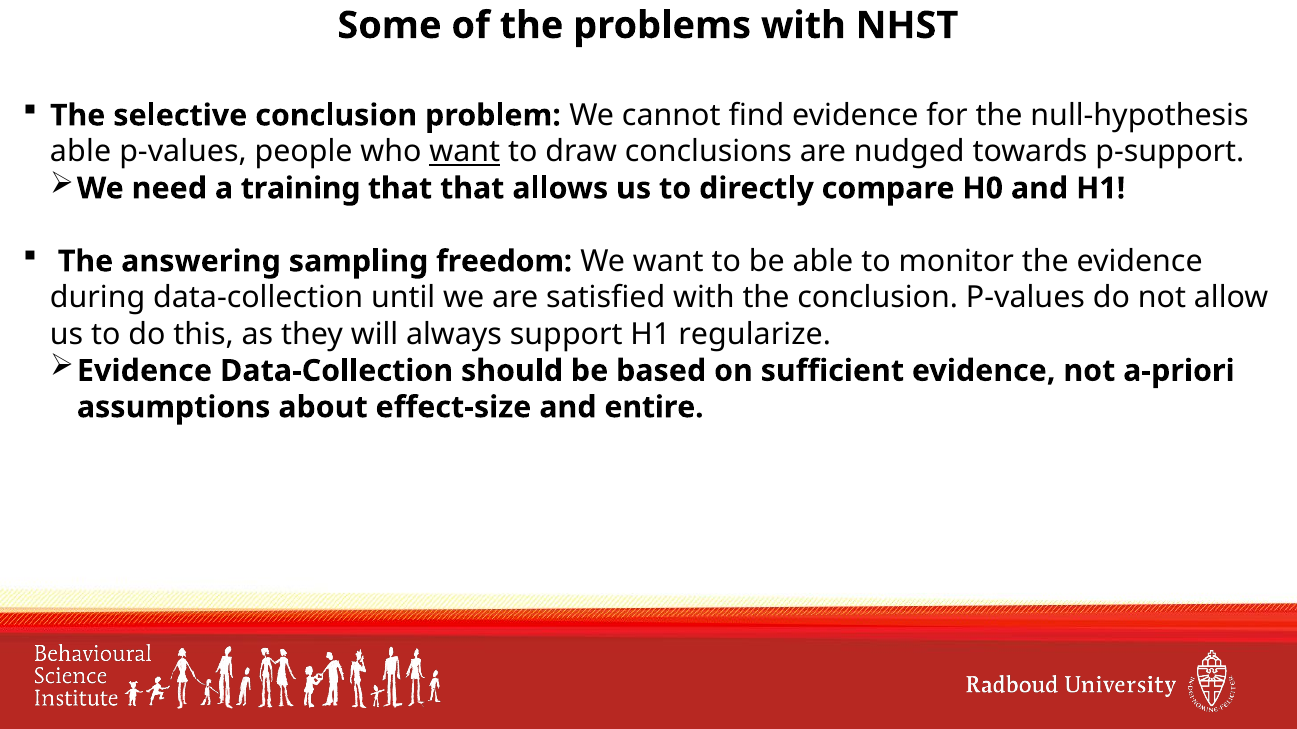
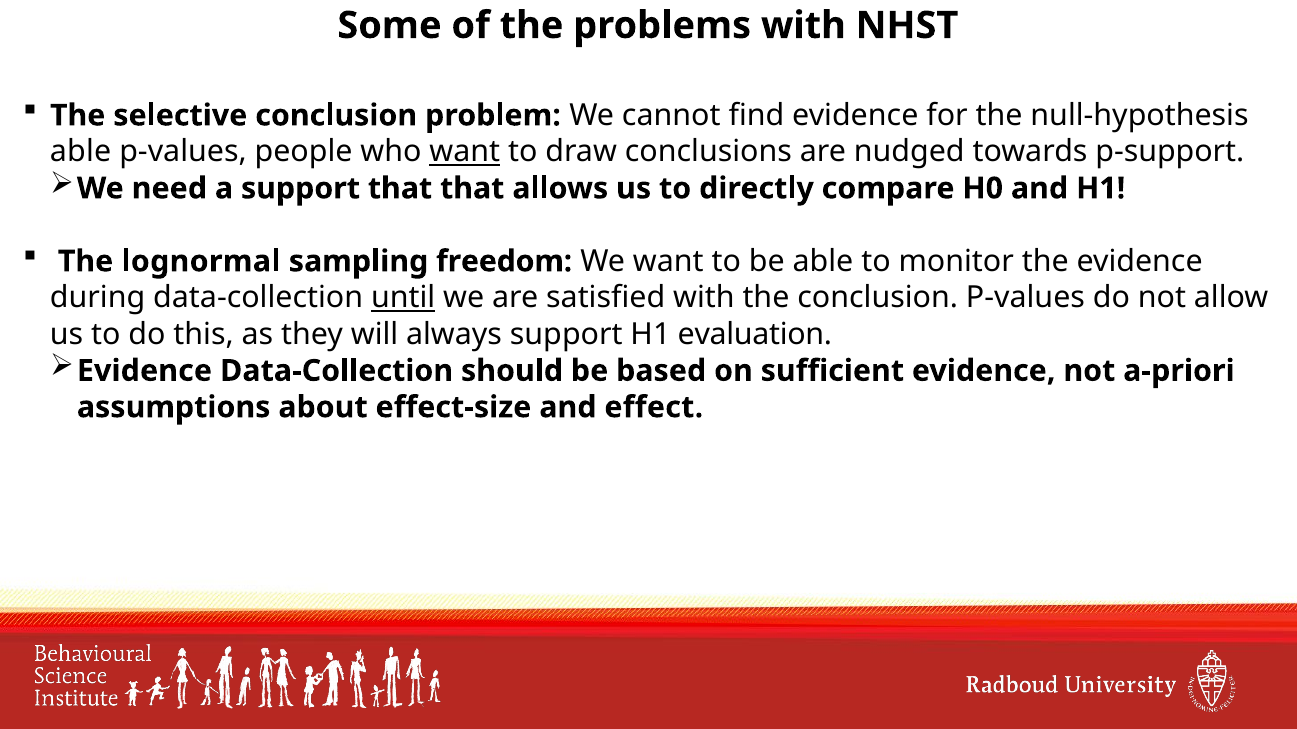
a training: training -> support (300, 189)
answering: answering -> lognormal (201, 262)
until underline: none -> present (403, 298)
regularize: regularize -> evaluation (755, 335)
entire: entire -> effect (654, 408)
